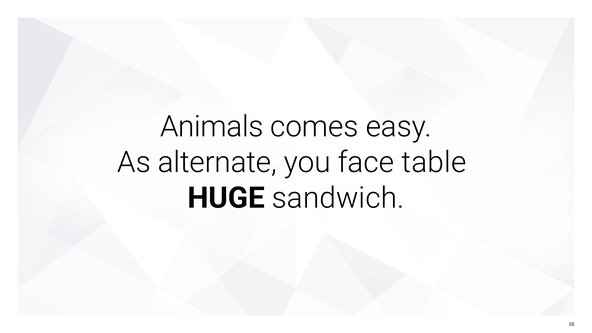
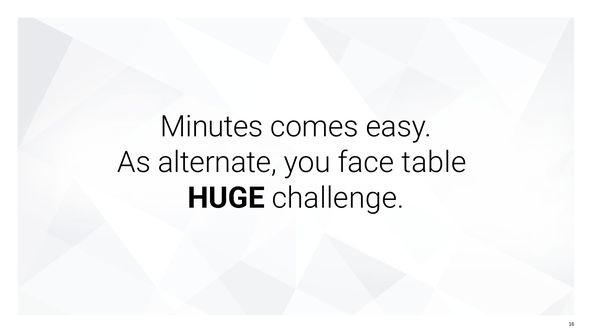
Animals: Animals -> Minutes (212, 127)
sandwich: sandwich -> challenge (338, 198)
